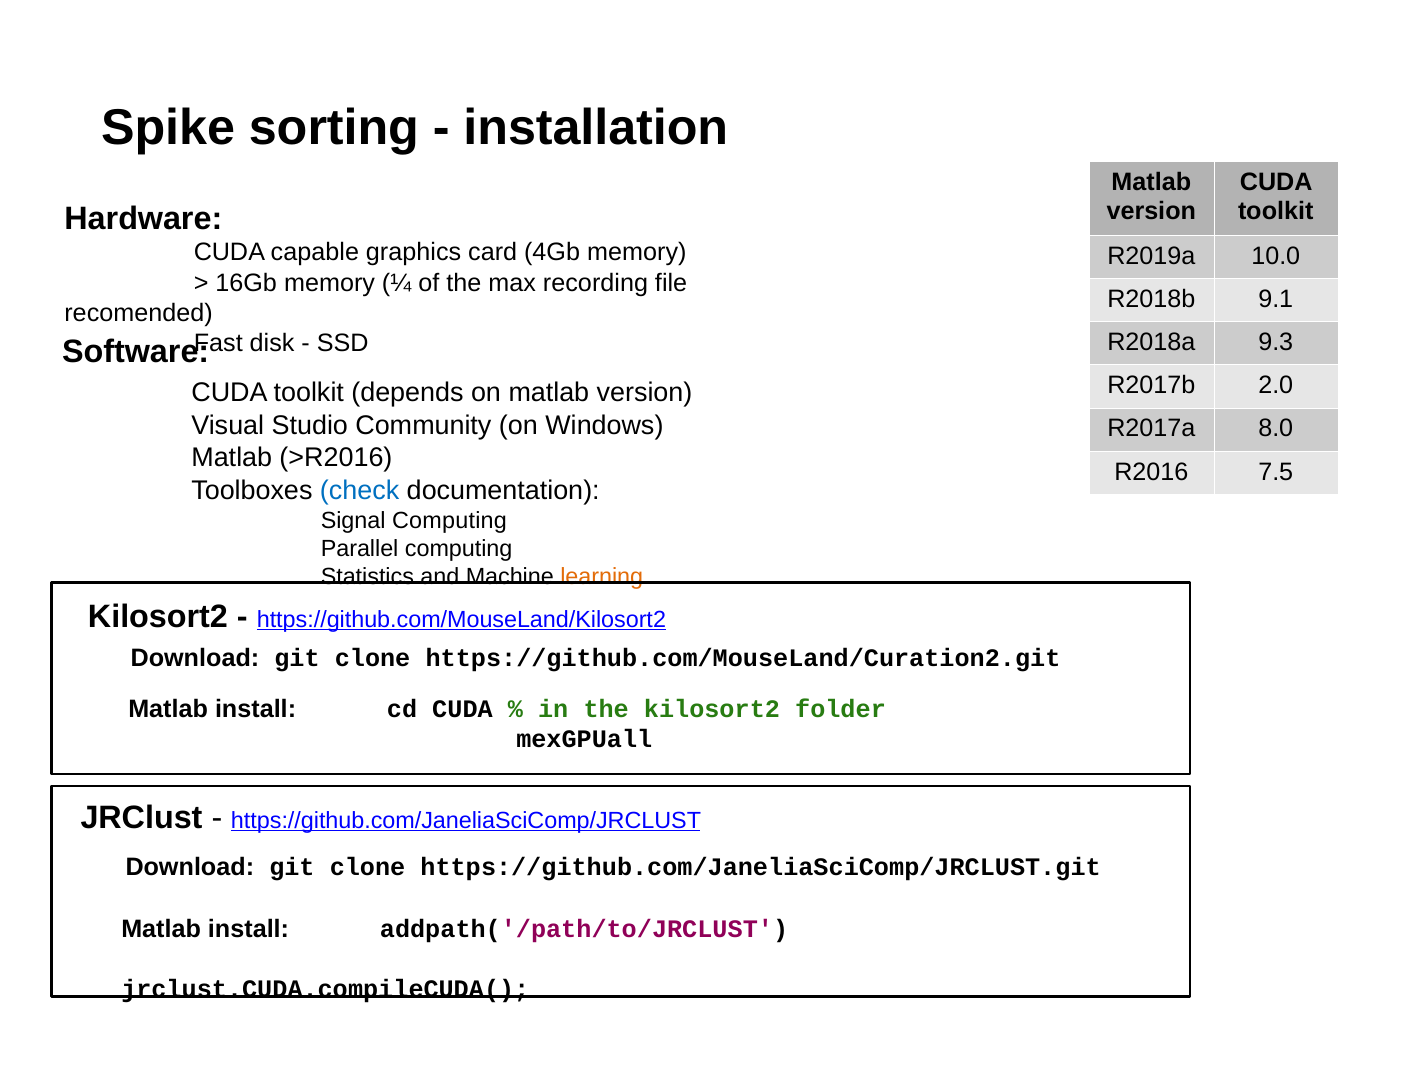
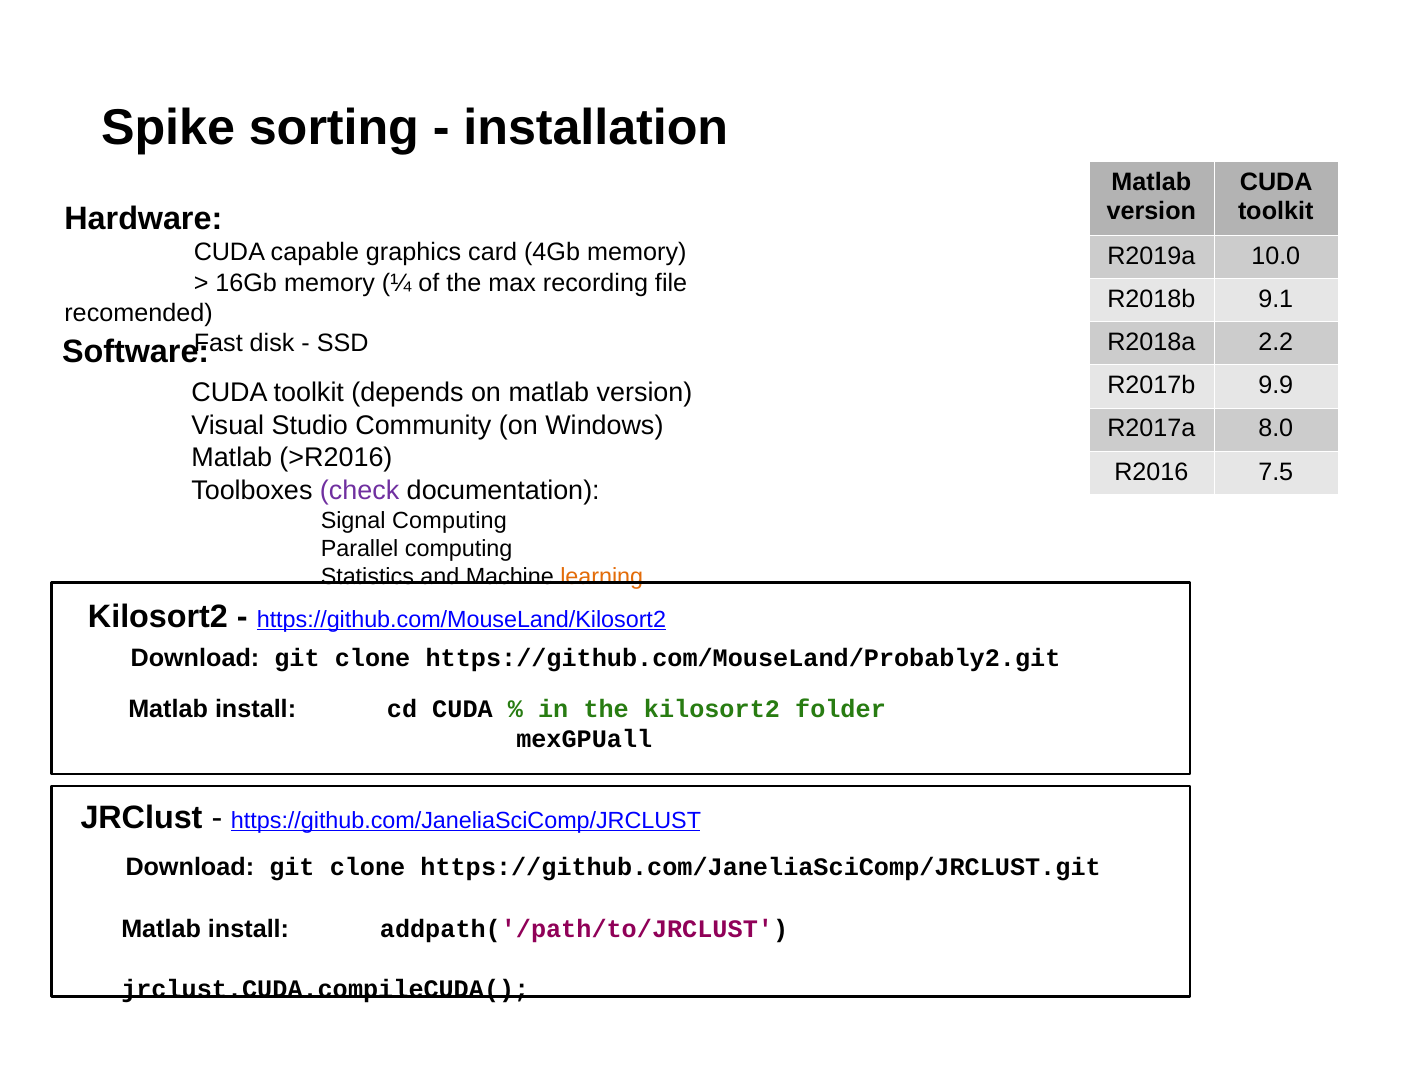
9.3: 9.3 -> 2.2 (1276, 342)
2.0: 2.0 -> 9.9 (1276, 385)
check colour: blue -> purple (360, 490)
https://github.com/MouseLand/Curation2.git: https://github.com/MouseLand/Curation2.git -> https://github.com/MouseLand/Probably2.git (743, 658)
